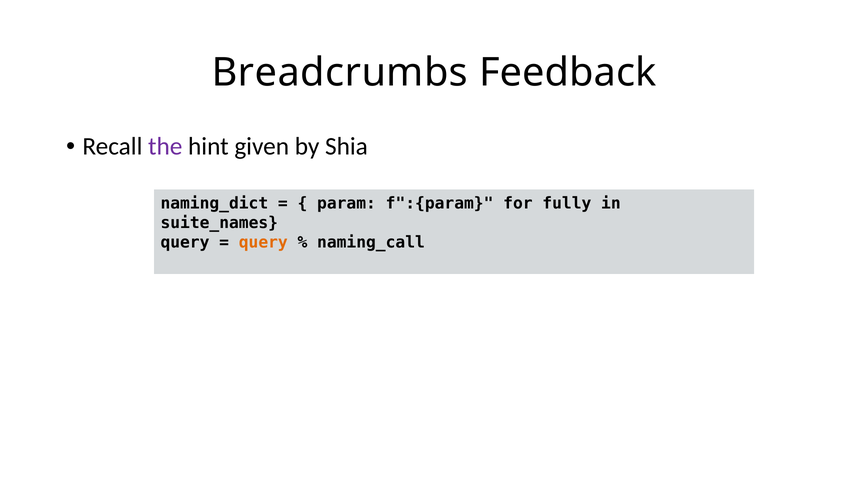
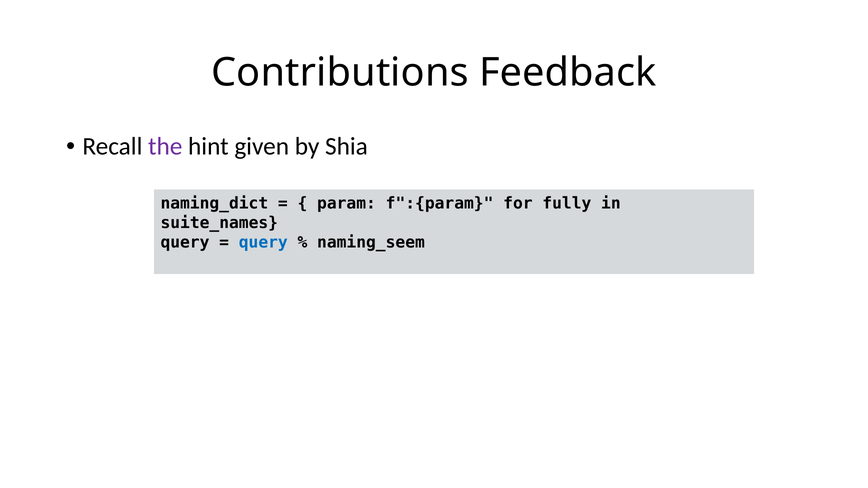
Breadcrumbs: Breadcrumbs -> Contributions (340, 73)
query colour: orange -> blue (263, 243)
naming_call: naming_call -> naming_seem (371, 243)
